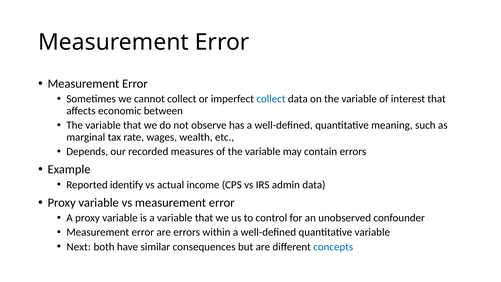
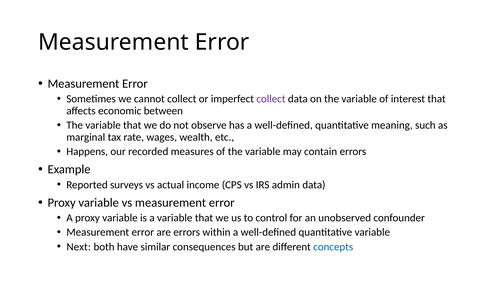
collect colour: blue -> purple (271, 99)
Depends: Depends -> Happens (87, 151)
identify: identify -> surveys (127, 185)
